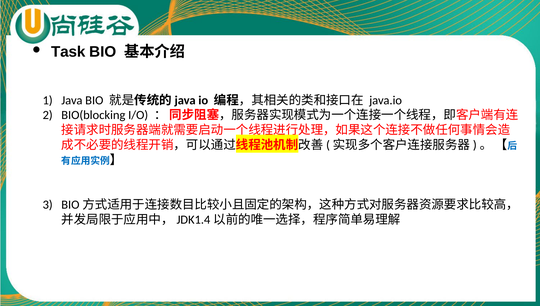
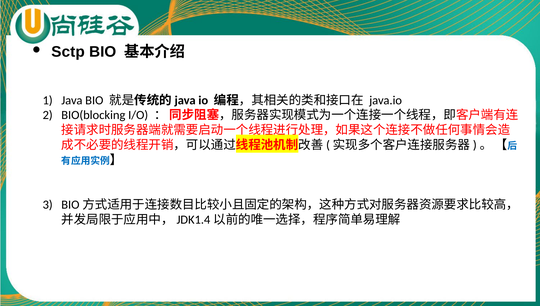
Task: Task -> Sctp (68, 52)
